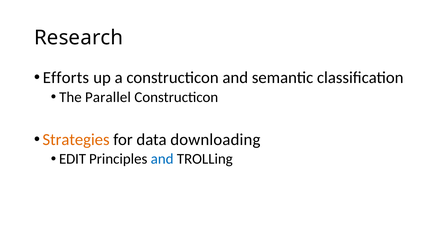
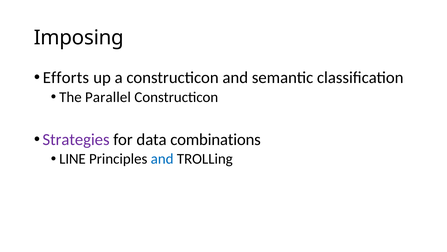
Research: Research -> Imposing (79, 38)
Strategies colour: orange -> purple (76, 139)
downloading: downloading -> combinations (216, 139)
EDIT: EDIT -> LINE (72, 159)
